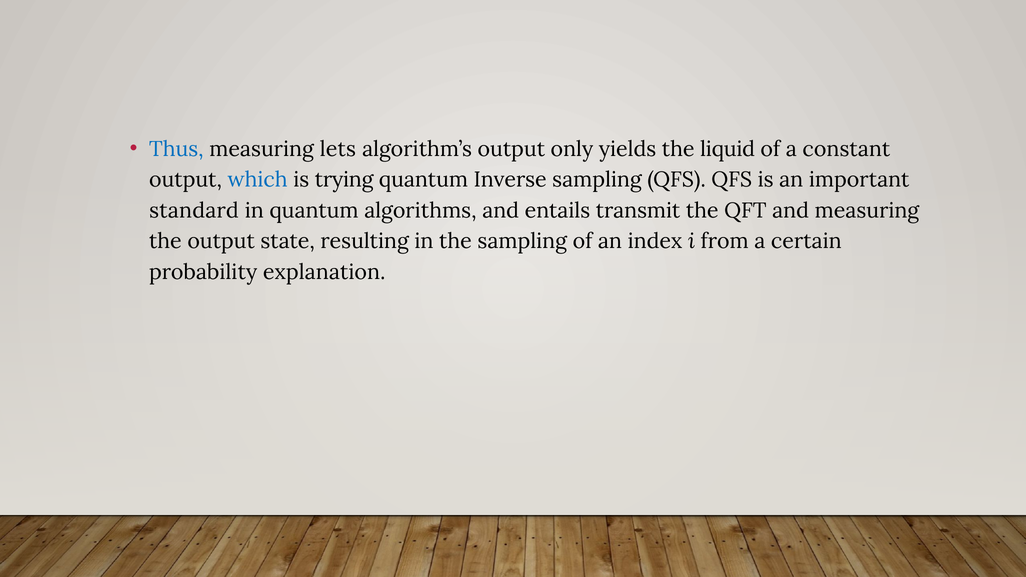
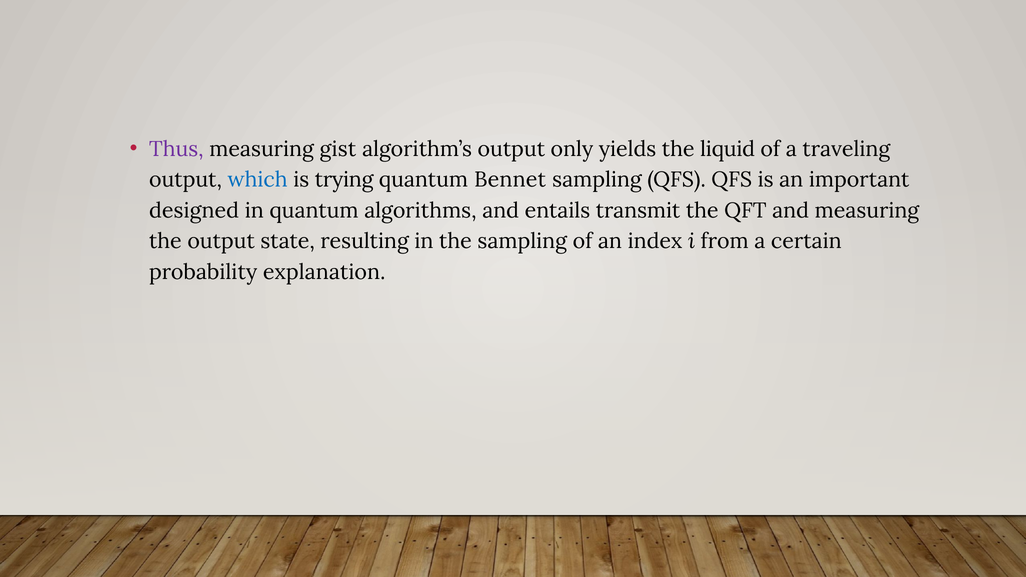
Thus colour: blue -> purple (176, 149)
lets: lets -> gist (338, 149)
constant: constant -> traveling (846, 149)
Inverse: Inverse -> Bennet (510, 180)
standard: standard -> designed (194, 211)
